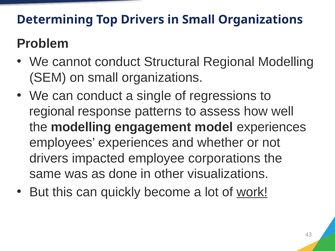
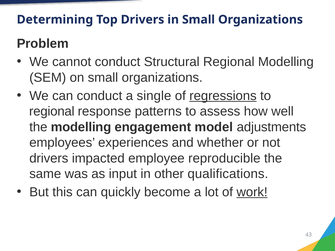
regressions underline: none -> present (223, 96)
model experiences: experiences -> adjustments (271, 127)
corporations: corporations -> reproducible (224, 158)
done: done -> input (123, 174)
visualizations: visualizations -> qualifications (228, 174)
